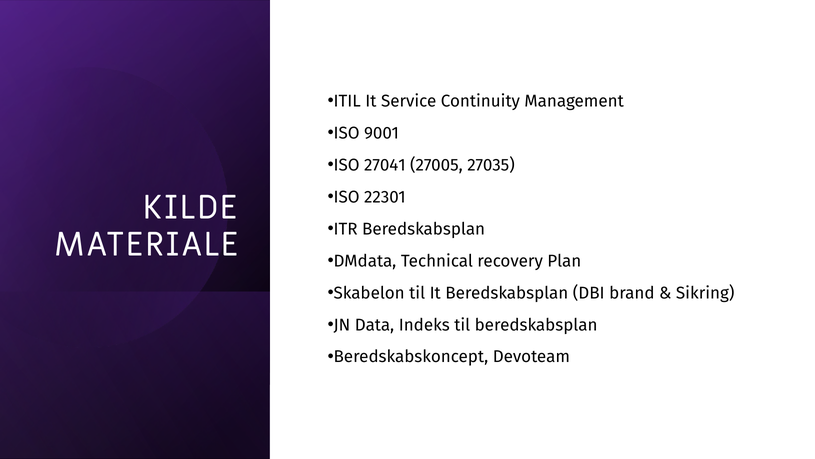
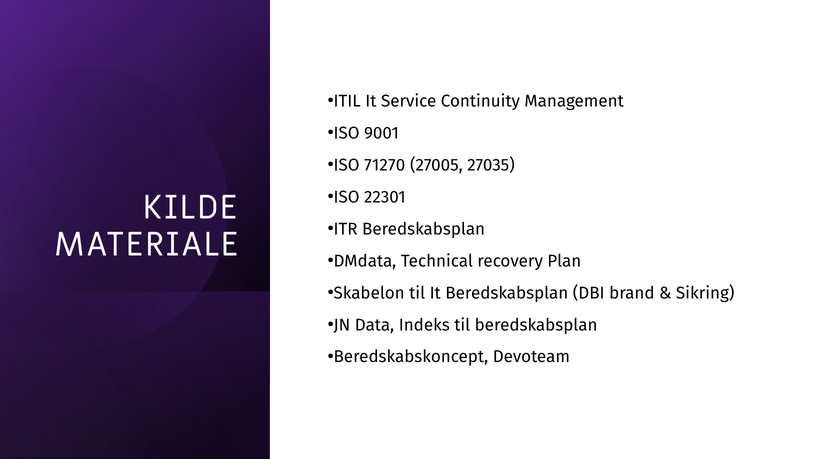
27041: 27041 -> 71270 (385, 165)
